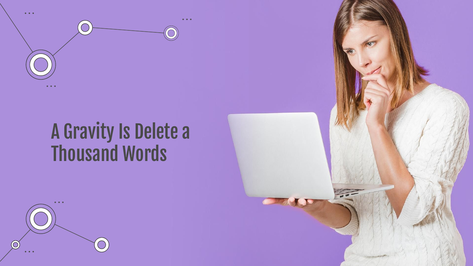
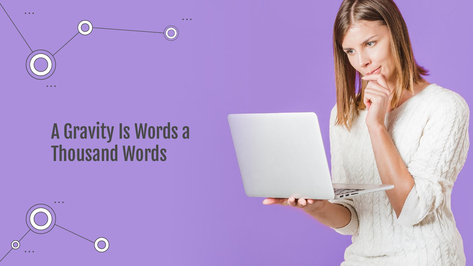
Is Delete: Delete -> Words (156, 133)
